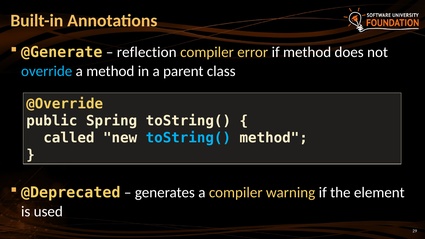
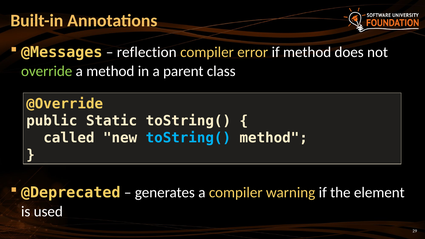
@Generate: @Generate -> @Messages (62, 52)
override colour: light blue -> light green (47, 71)
Spring: Spring -> Static (112, 121)
